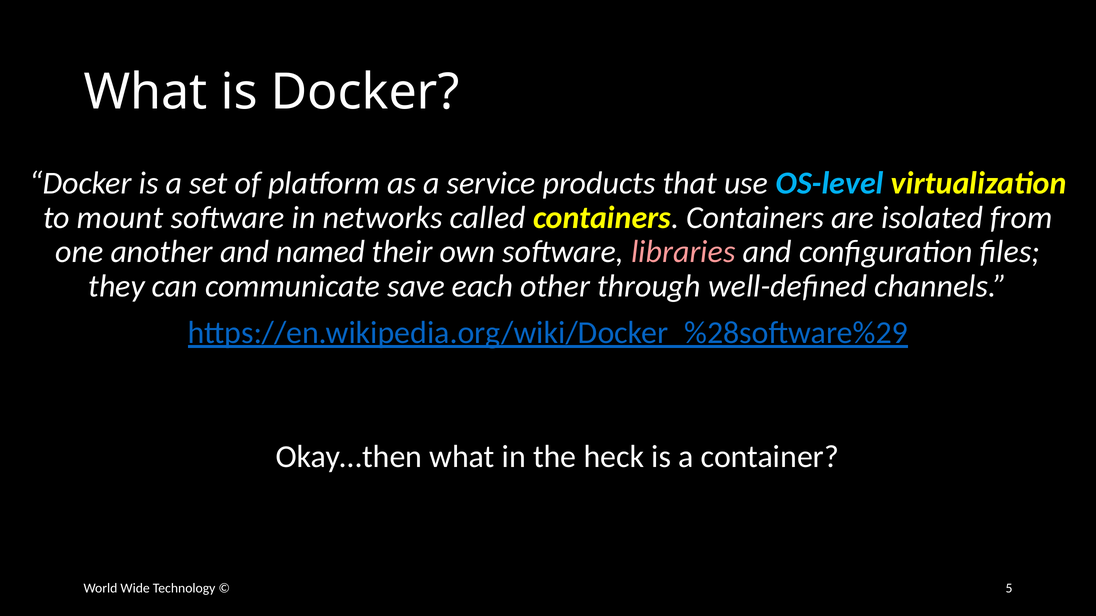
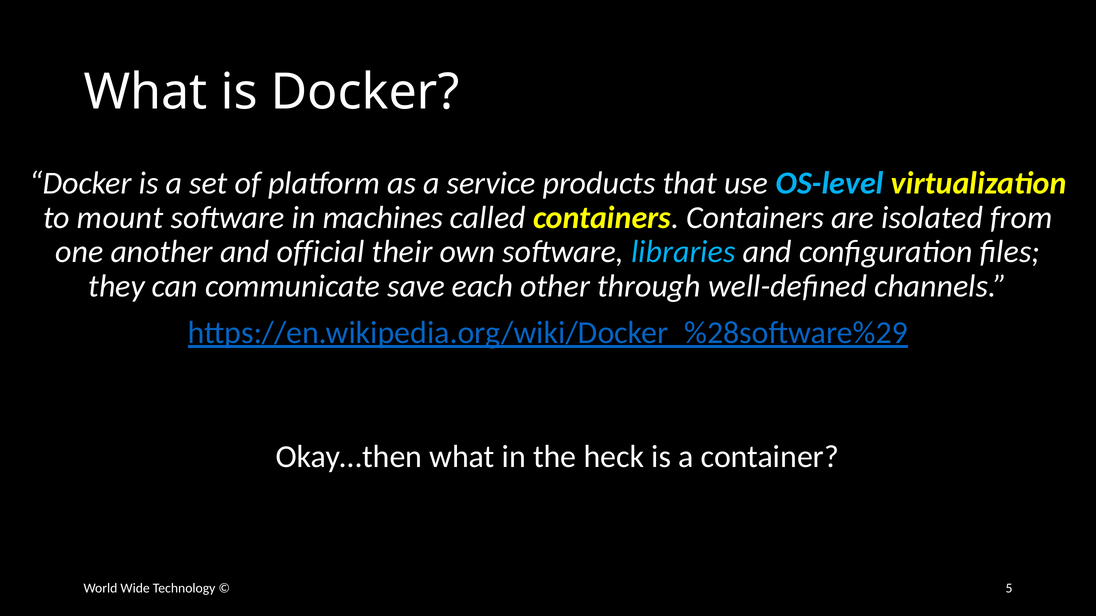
networks: networks -> machines (383, 218)
named: named -> official (321, 252)
libraries colour: pink -> light blue (683, 252)
